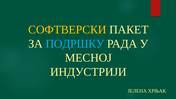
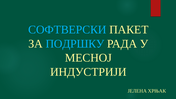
СОФТВЕРСКИ colour: yellow -> light blue (67, 30)
